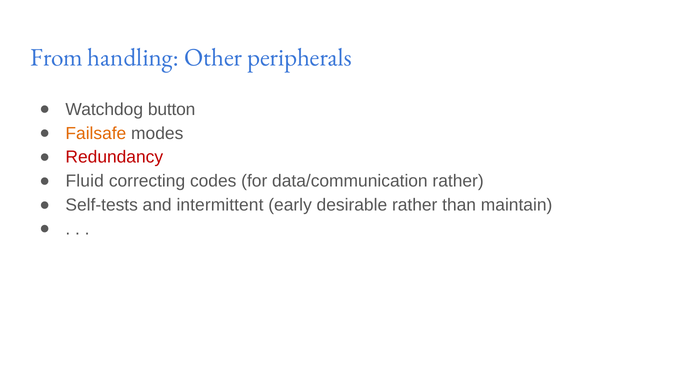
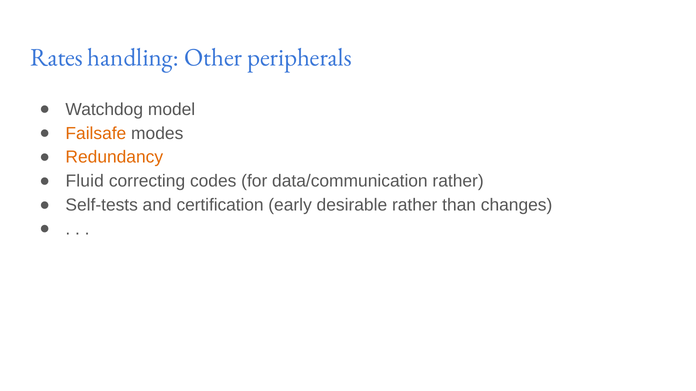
From: From -> Rates (57, 58)
button: button -> model (172, 109)
Redundancy colour: red -> orange (114, 157)
intermittent: intermittent -> certification (220, 205)
maintain: maintain -> changes (517, 205)
